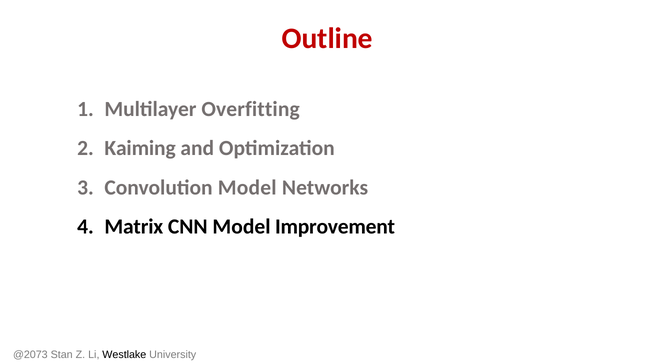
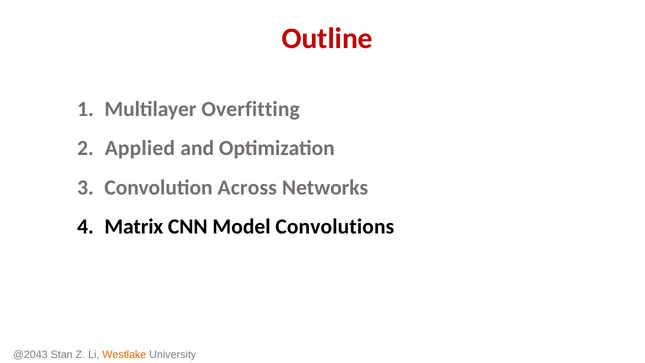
Kaiming: Kaiming -> Applied (140, 148)
Convolution Model: Model -> Across (247, 187)
Improvement: Improvement -> Convolutions (335, 226)
@2073: @2073 -> @2043 (30, 355)
Westlake colour: black -> orange (124, 355)
